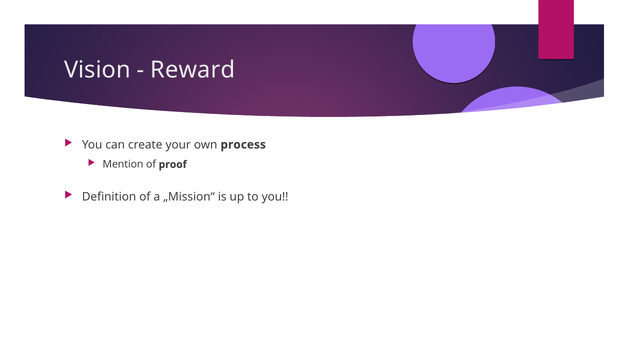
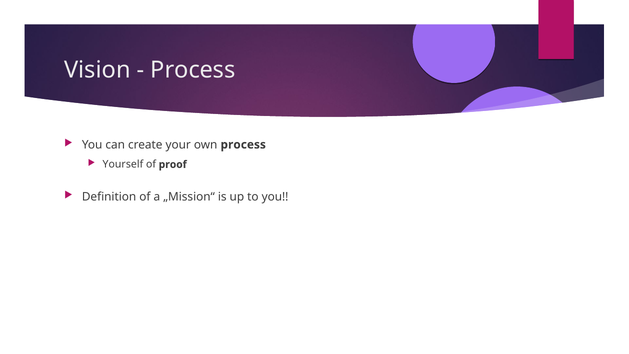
Reward: Reward -> Process (193, 70)
Mention: Mention -> Yourself (123, 164)
